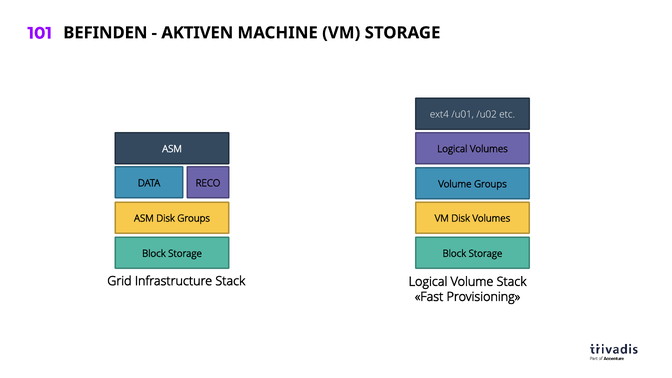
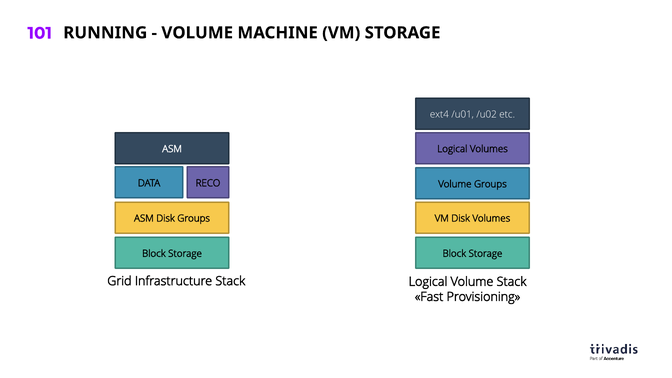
BEFINDEN: BEFINDEN -> RUNNING (105, 33)
AKTIVEN: AKTIVEN -> VOLUME (197, 33)
